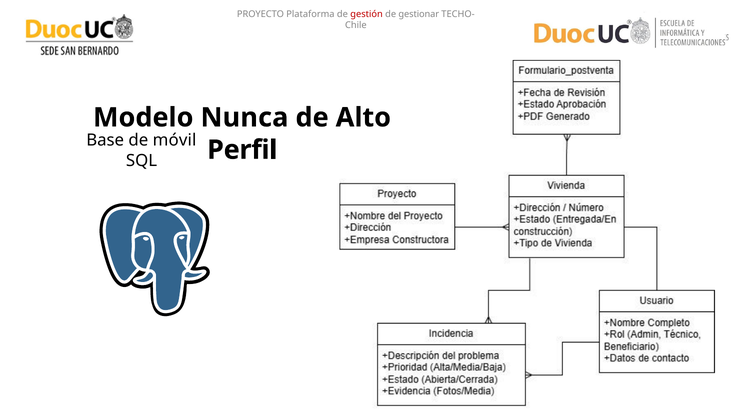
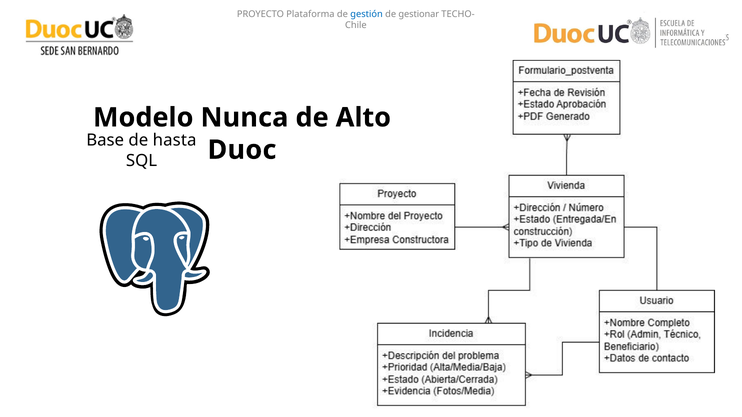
gestión colour: red -> blue (367, 14)
móvil: móvil -> hasta (175, 141)
Perfil: Perfil -> Duoc (242, 150)
